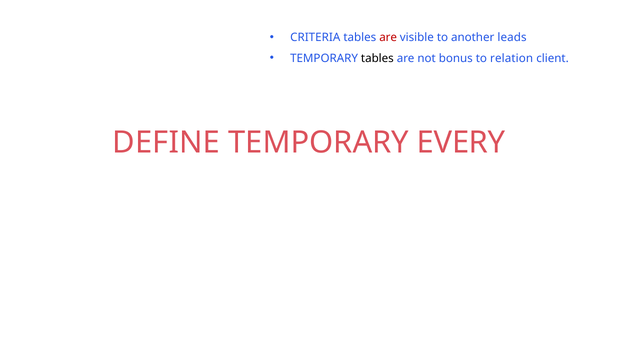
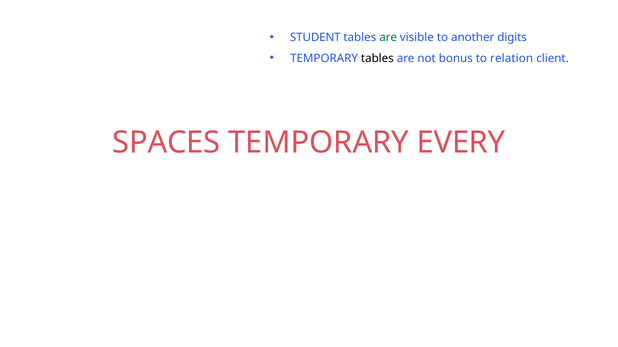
CRITERIA: CRITERIA -> STUDENT (315, 37)
are colour: red -> green (388, 37)
leads: leads -> digits (512, 37)
DEFINE: DEFINE -> SPACES (166, 143)
